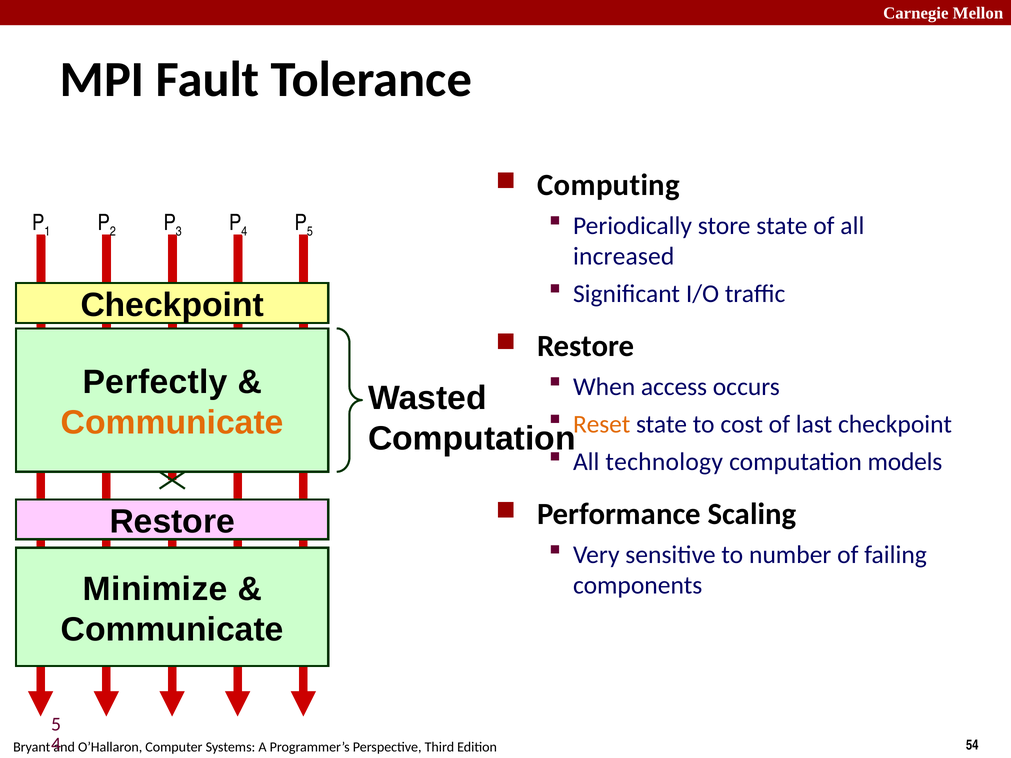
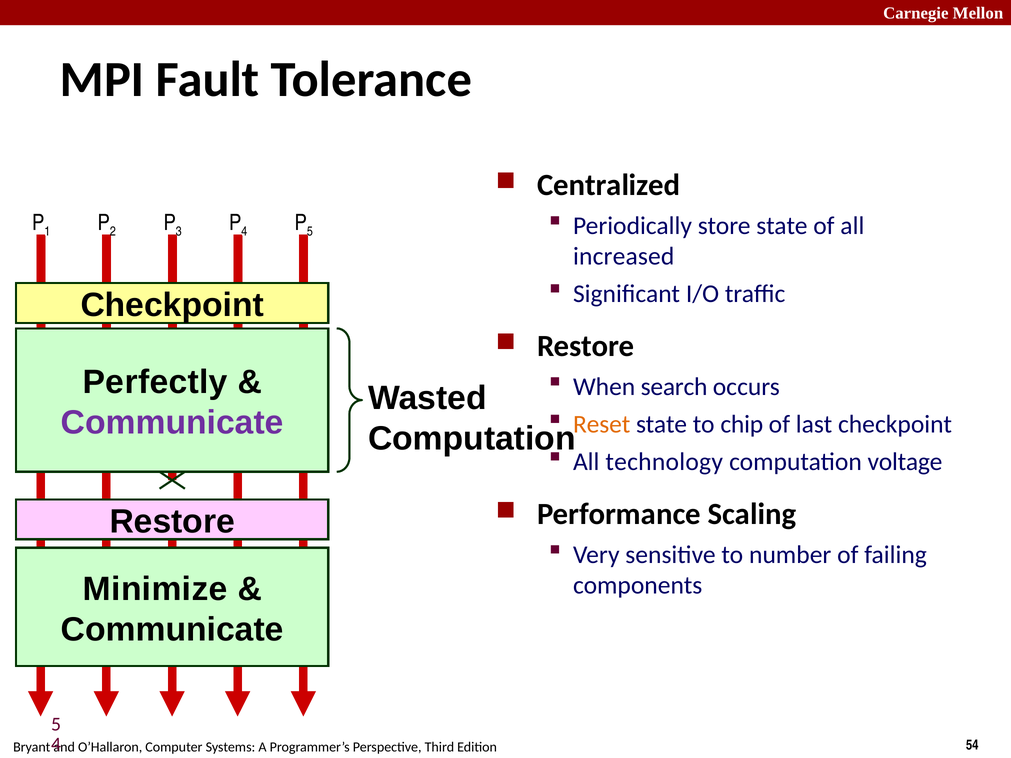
Computing: Computing -> Centralized (609, 185)
access: access -> search (674, 387)
Communicate colour: orange -> purple (172, 423)
cost: cost -> chip (742, 424)
models: models -> voltage (905, 462)
